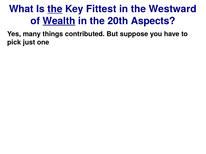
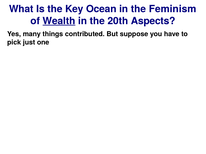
the underline: present -> none (55, 9)
Fittest: Fittest -> Ocean (101, 9)
Westward: Westward -> Feminism (173, 9)
